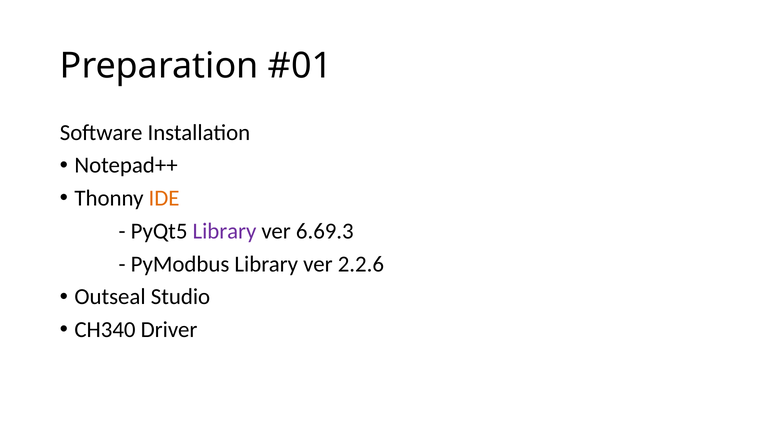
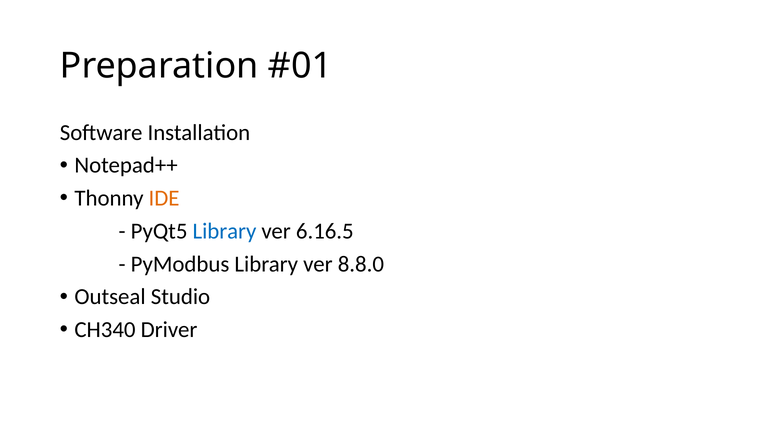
Library colour: purple -> blue (224, 231)
6.69.3: 6.69.3 -> 6.16.5 (325, 231)
2.2.6: 2.2.6 -> 8.8.0 (361, 264)
